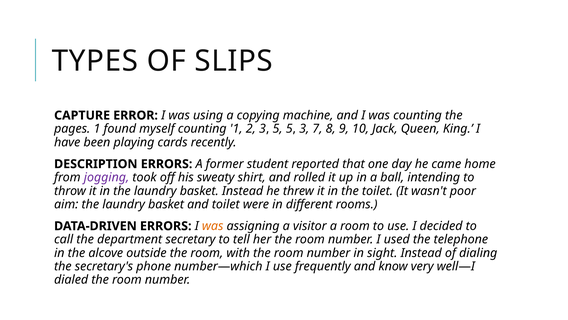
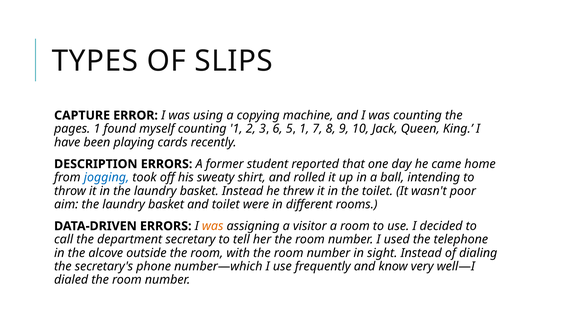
3 5: 5 -> 6 (278, 129)
5 3: 3 -> 1 (304, 129)
jogging colour: purple -> blue (106, 177)
